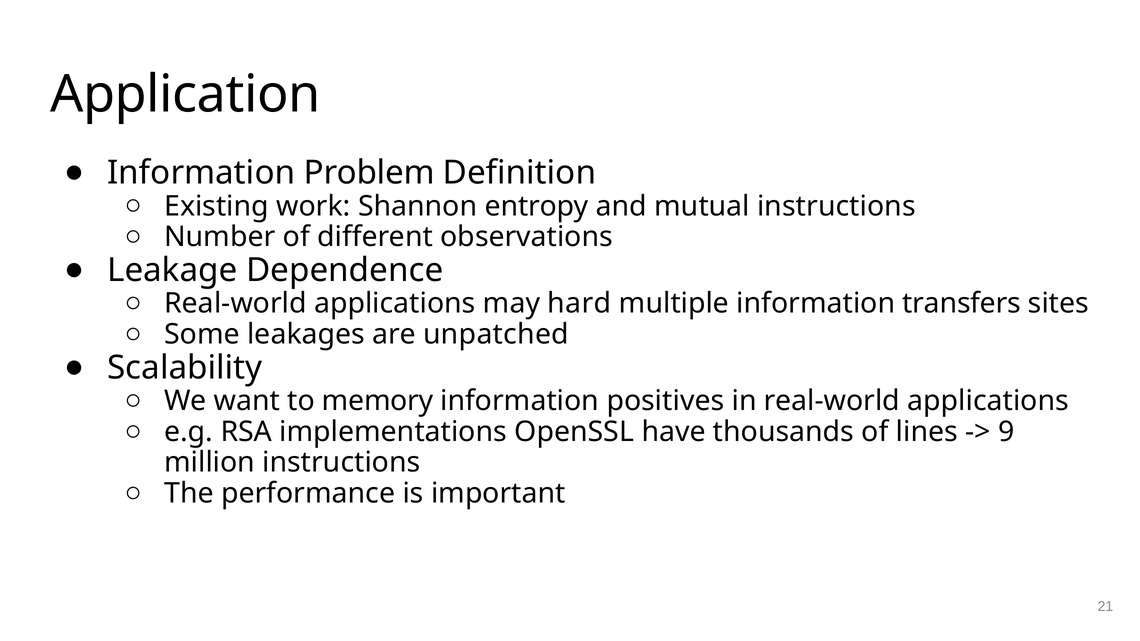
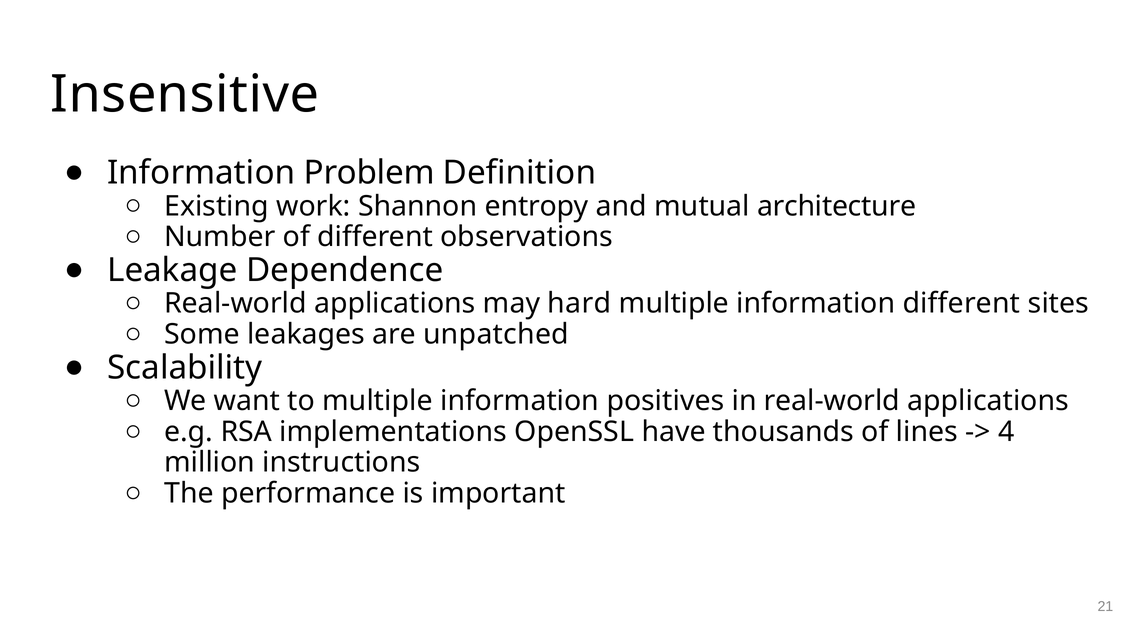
Application: Application -> Insensitive (185, 95)
mutual instructions: instructions -> architecture (837, 206)
information transfers: transfers -> different (961, 304)
to memory: memory -> multiple (377, 401)
9: 9 -> 4 (1006, 432)
